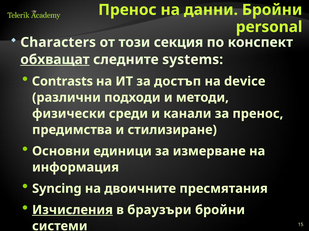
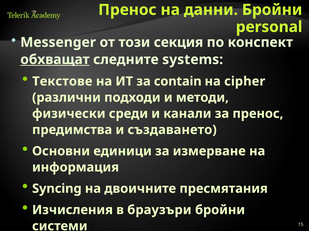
Characters: Characters -> Messenger (58, 42)
Contrasts: Contrasts -> Текстове (62, 82)
достъп: достъп -> contain (178, 82)
device: device -> cipher (245, 82)
стилизиране: стилизиране -> създаването (172, 130)
Изчисления underline: present -> none (72, 211)
